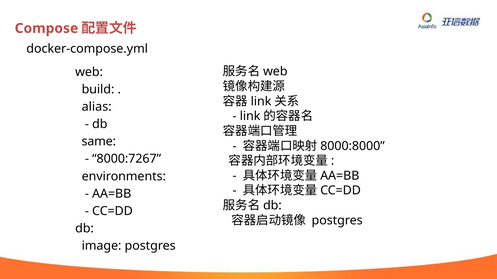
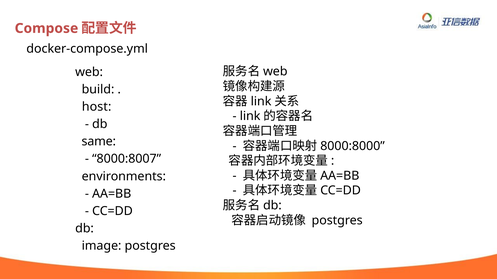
alias: alias -> host (97, 107)
8000:7267: 8000:7267 -> 8000:8007 (127, 159)
